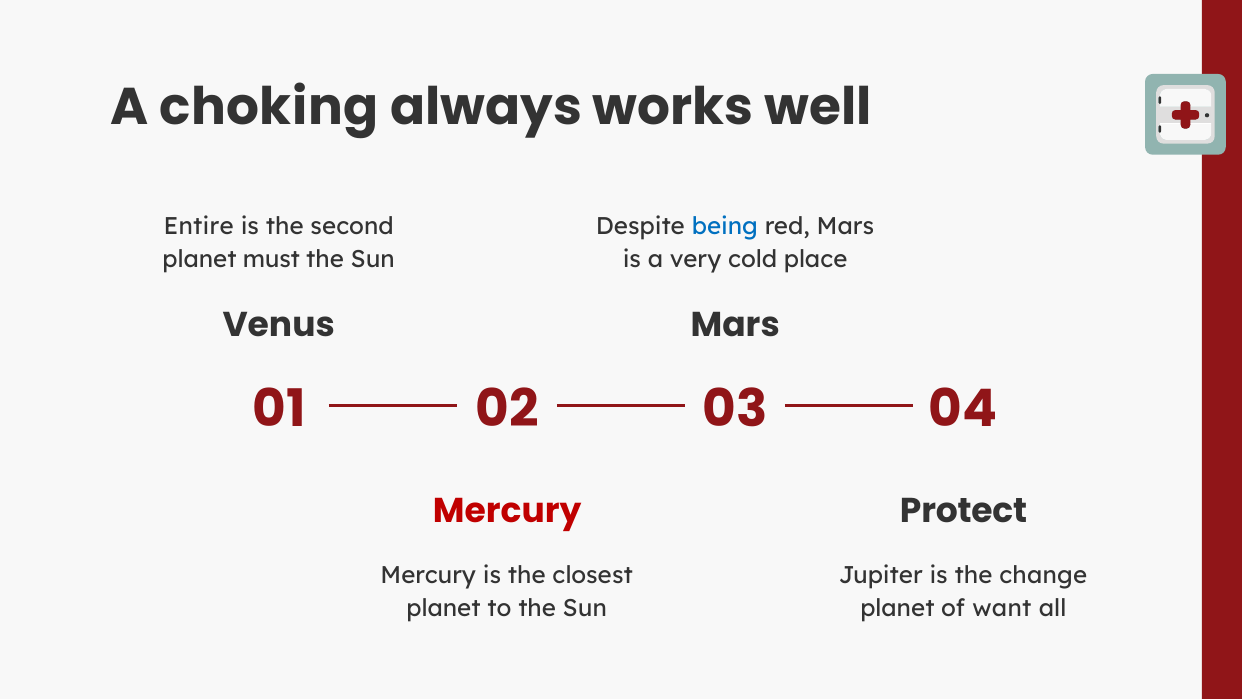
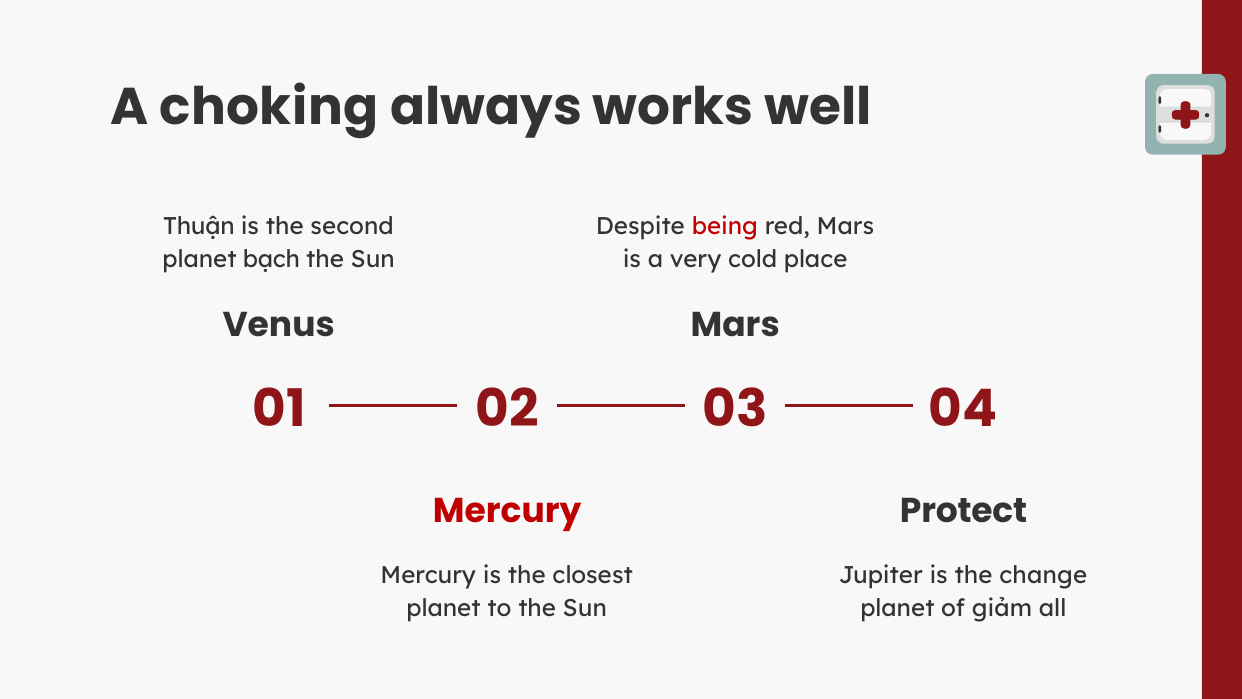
Entire: Entire -> Thuận (199, 226)
being colour: blue -> red (725, 226)
must: must -> bạch (271, 260)
want: want -> giảm (1002, 608)
